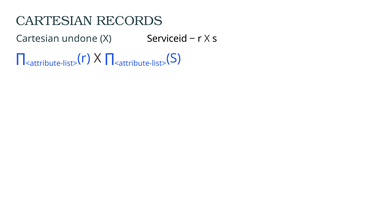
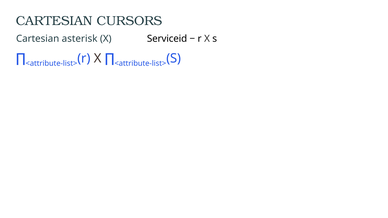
RECORDS: RECORDS -> CURSORS (129, 21)
undone: undone -> asterisk (80, 39)
